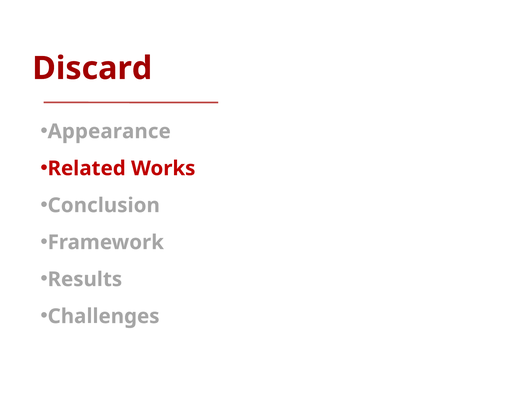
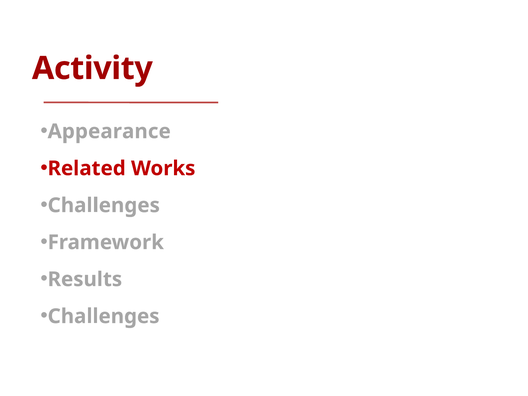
Discard: Discard -> Activity (92, 68)
Conclusion: Conclusion -> Challenges (104, 205)
